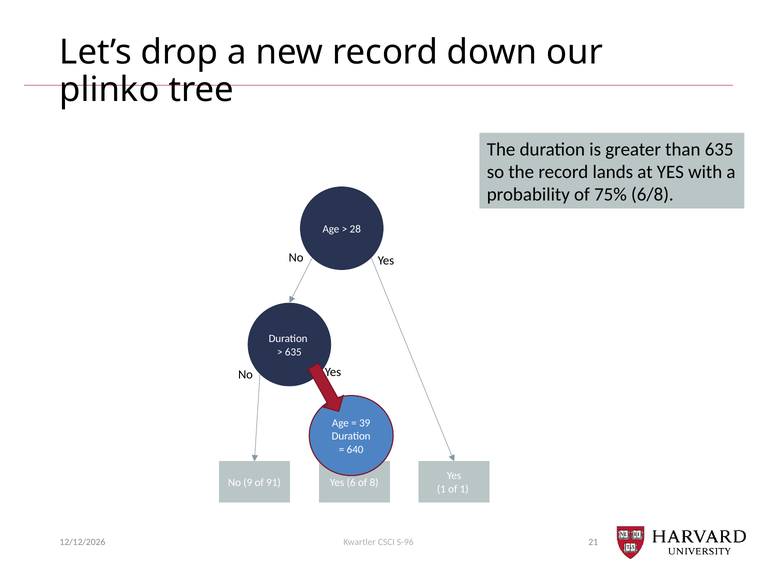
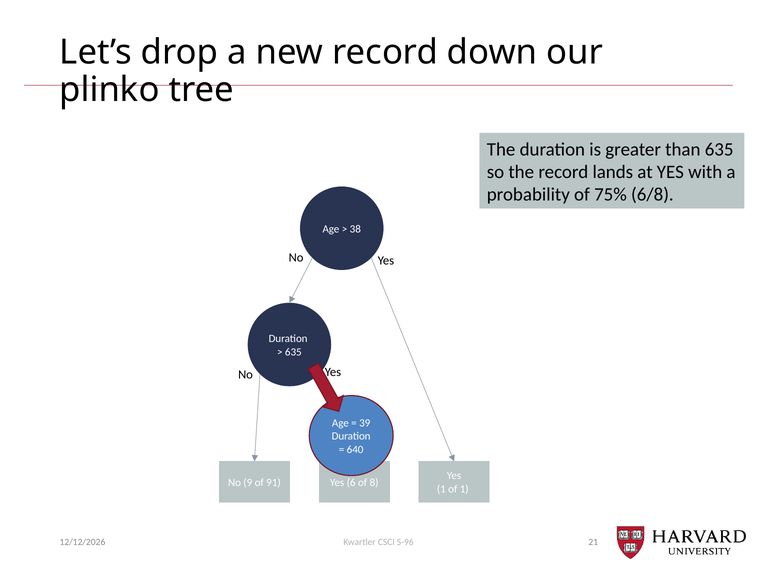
28: 28 -> 38 (355, 229)
